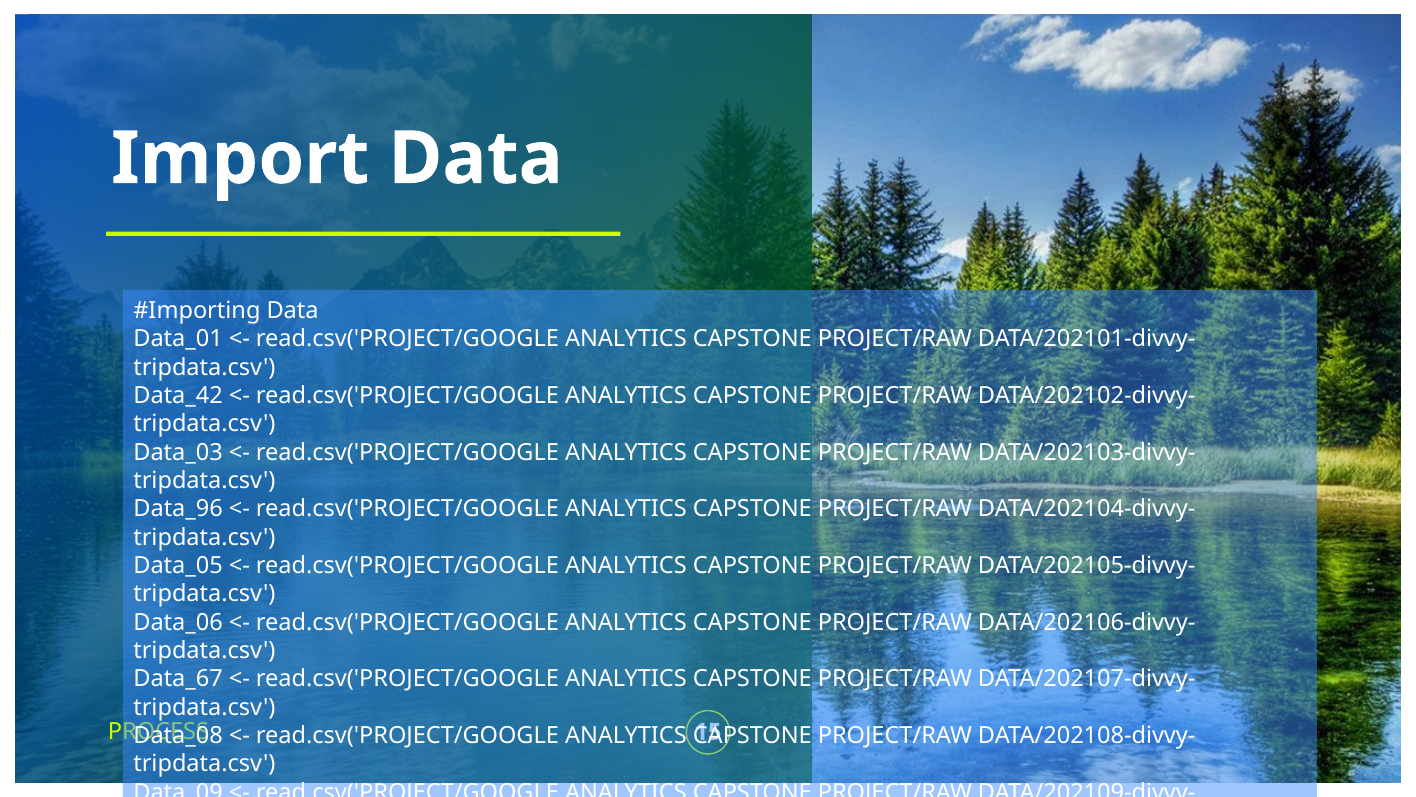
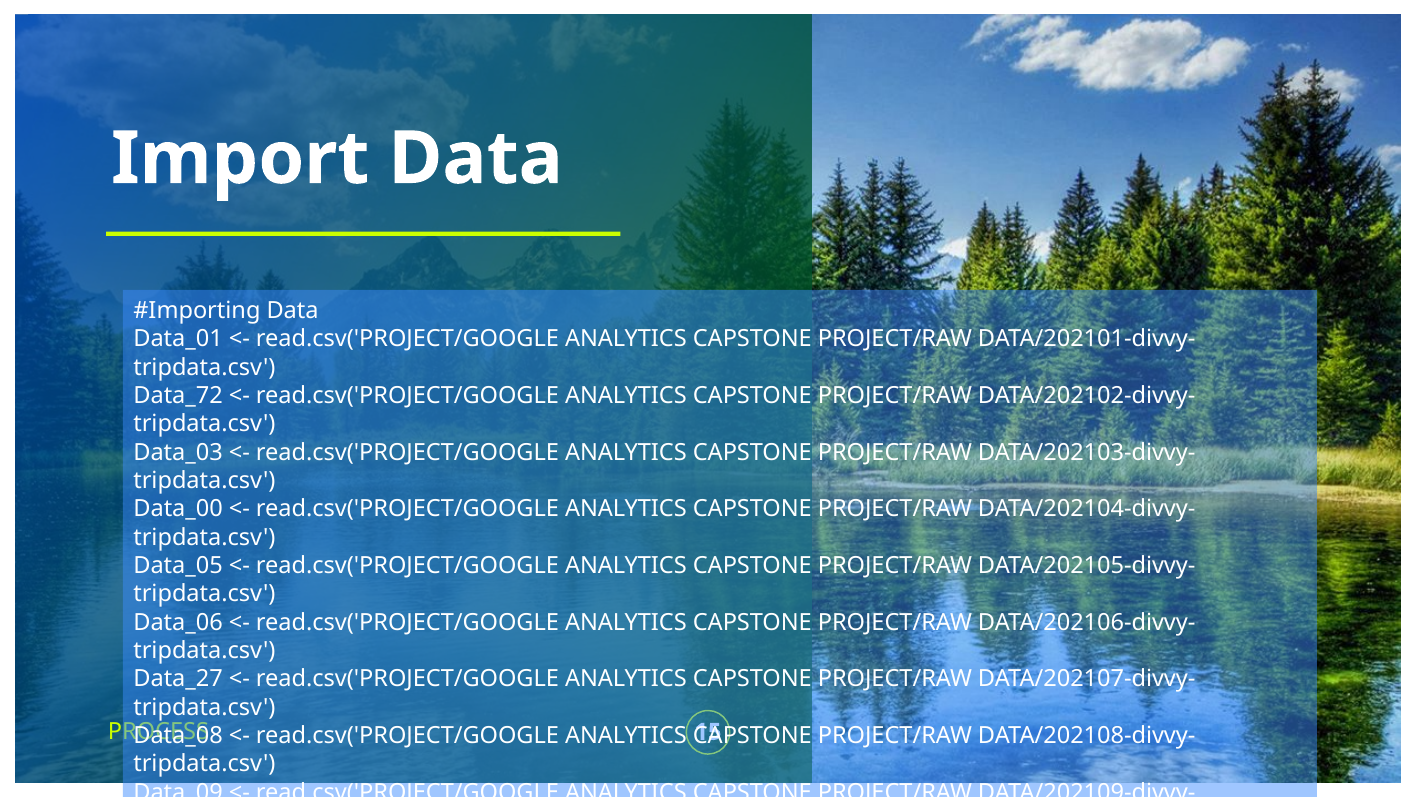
Data_42: Data_42 -> Data_72 (178, 396)
Data_96: Data_96 -> Data_00 (178, 509)
Data_67: Data_67 -> Data_27 (178, 679)
